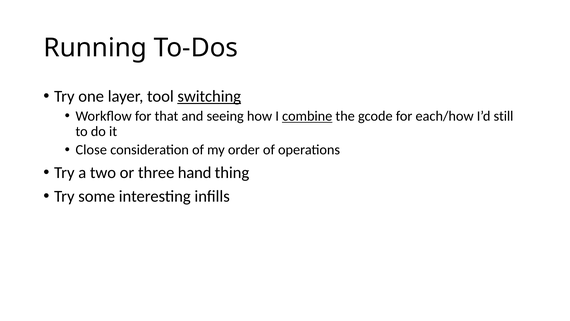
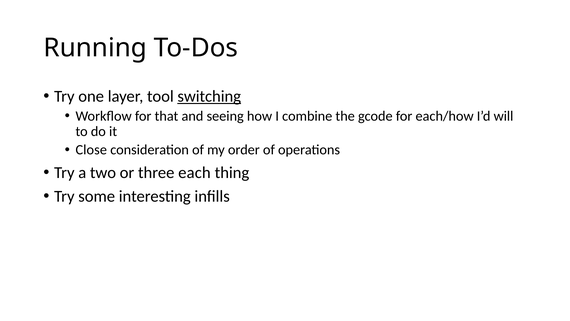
combine underline: present -> none (307, 116)
still: still -> will (503, 116)
hand: hand -> each (194, 172)
